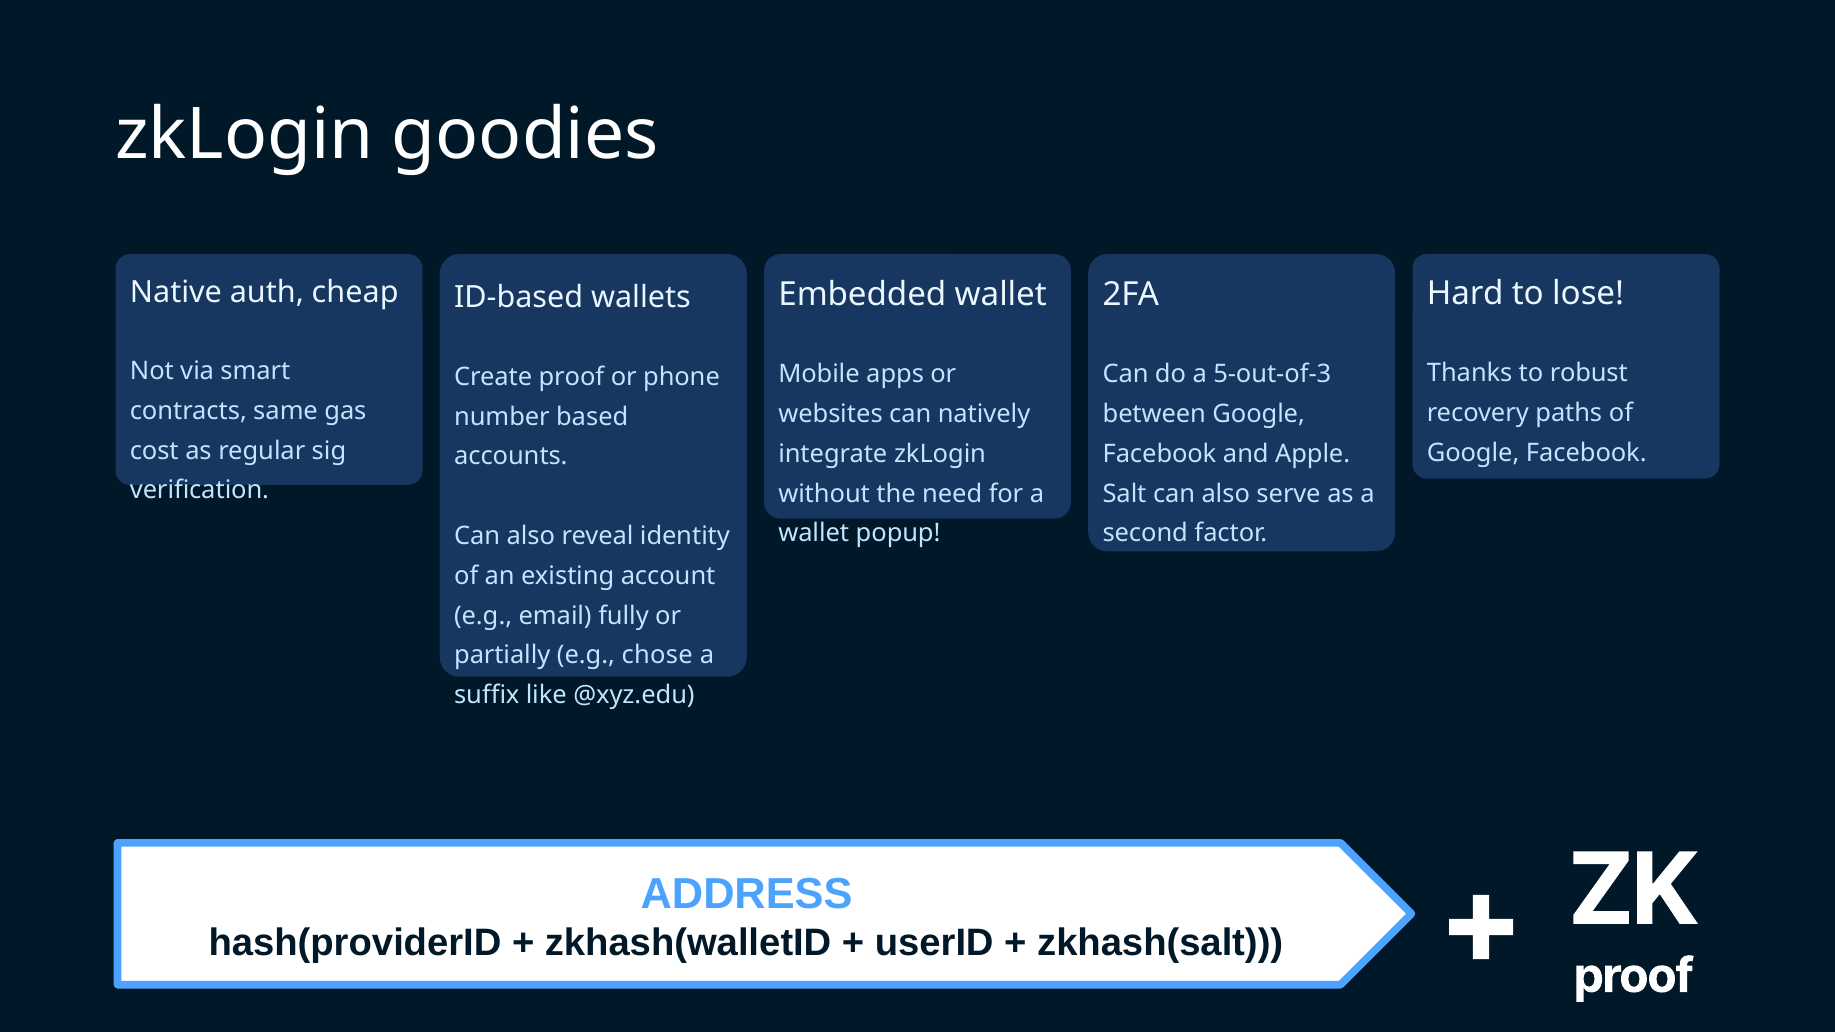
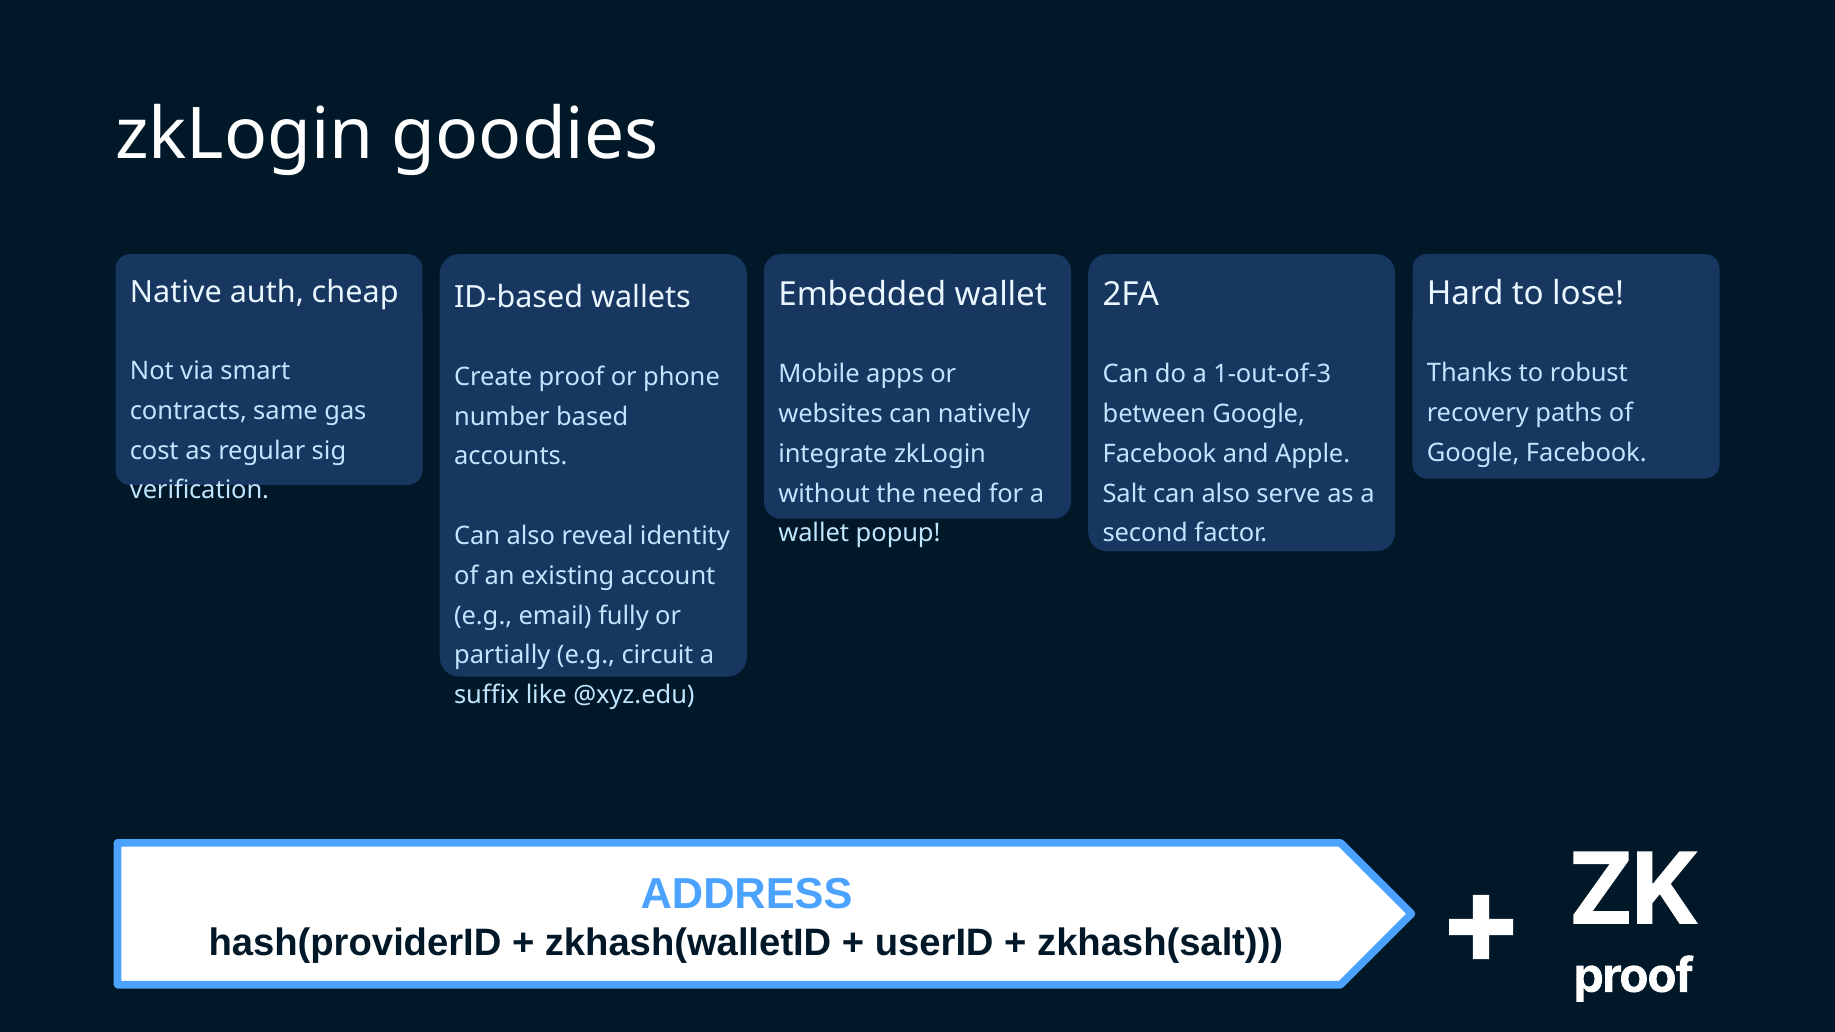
5-out-of-3: 5-out-of-3 -> 1-out-of-3 (1272, 374)
chose: chose -> circuit (657, 656)
